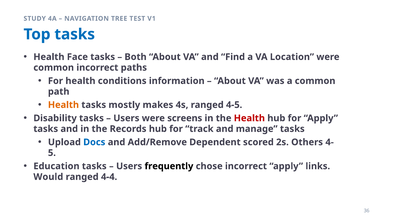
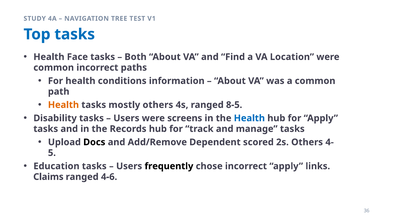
mostly makes: makes -> others (158, 105)
4-5: 4-5 -> 8-5 (234, 105)
Health colour: red -> blue (249, 118)
Docs colour: blue -> black (94, 142)
Would: Would -> Claims (48, 177)
4-4: 4-4 -> 4-6 (109, 177)
